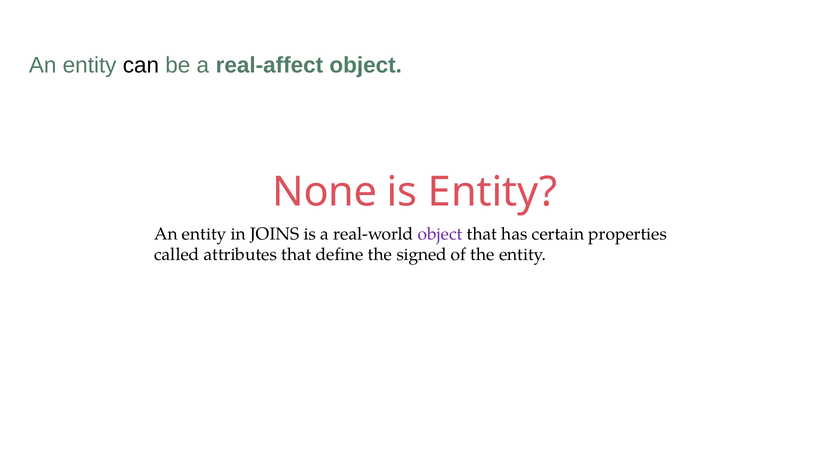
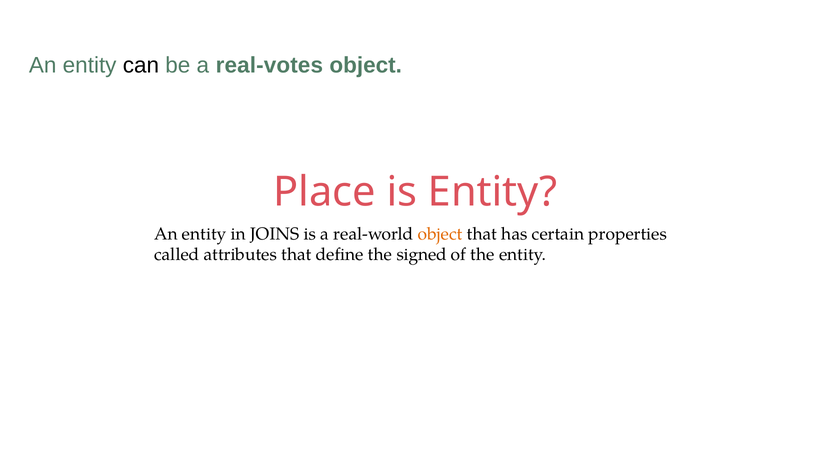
real-affect: real-affect -> real-votes (269, 65)
None: None -> Place (325, 192)
object colour: purple -> orange (440, 234)
